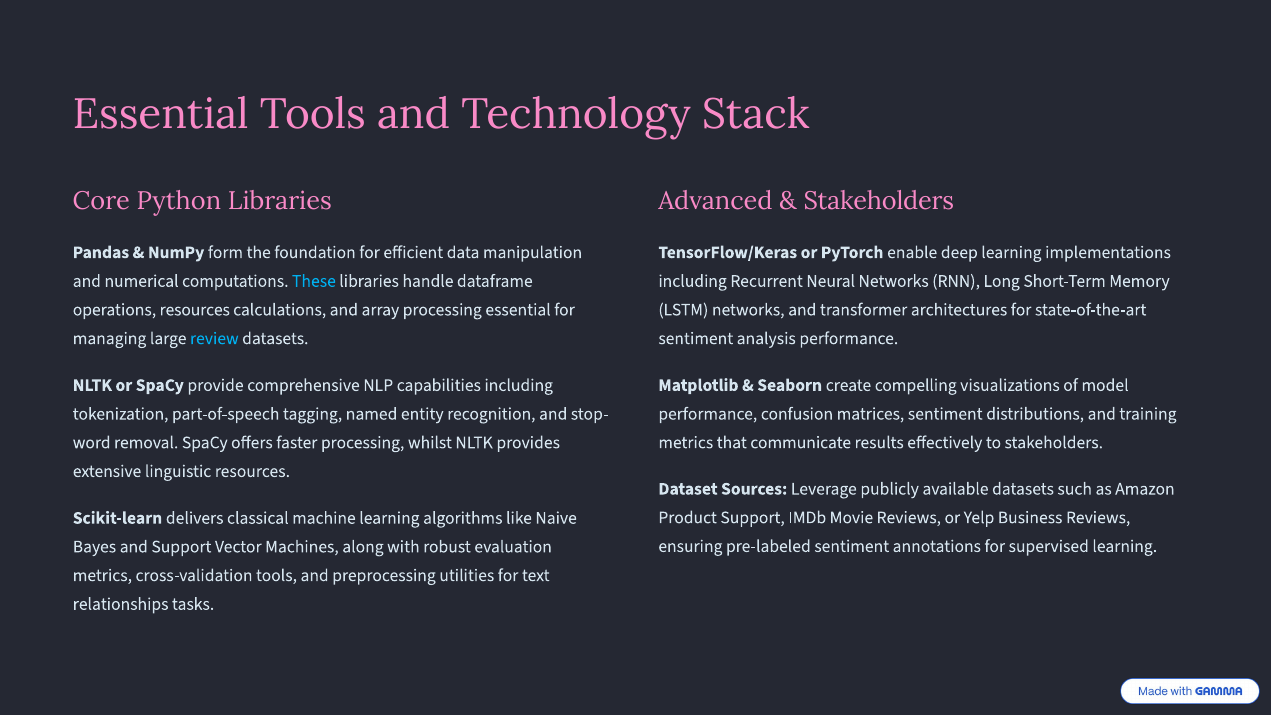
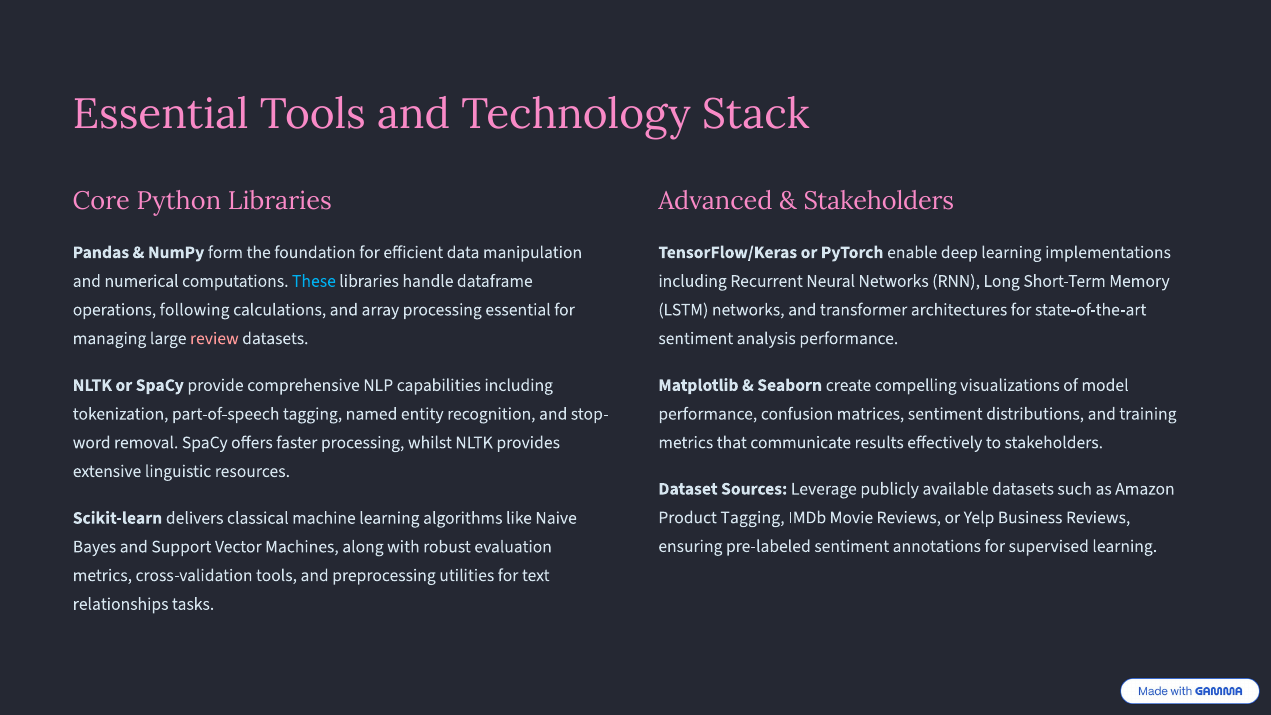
operations resources: resources -> following (195, 310)
review colour: light blue -> pink (214, 338)
Product Support: Support -> Tagging (753, 517)
